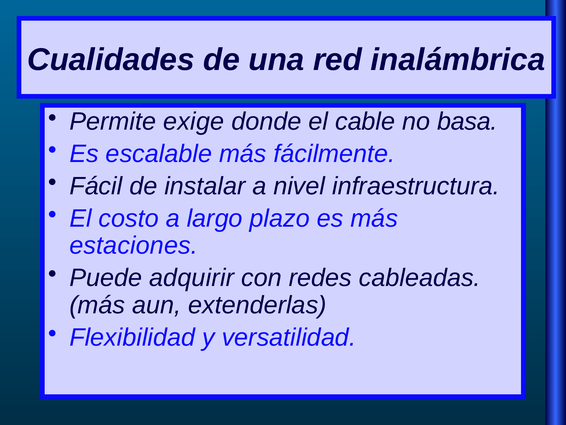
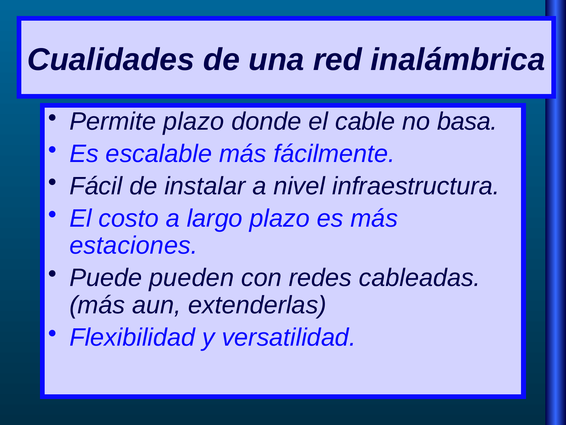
Permite exige: exige -> plazo (194, 122)
adquirir: adquirir -> pueden (192, 278)
